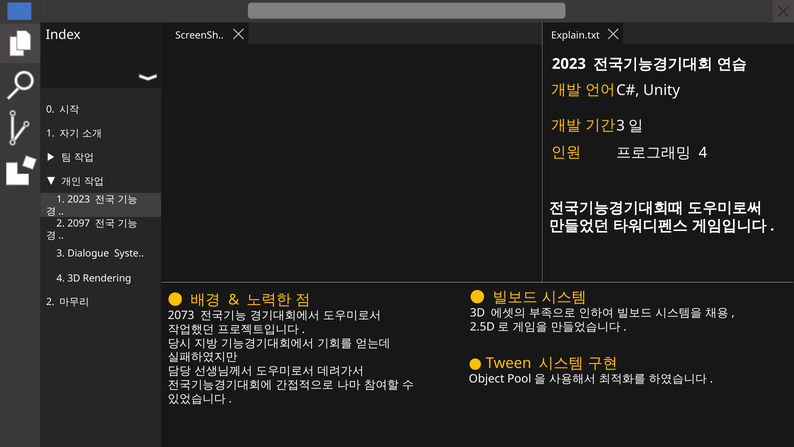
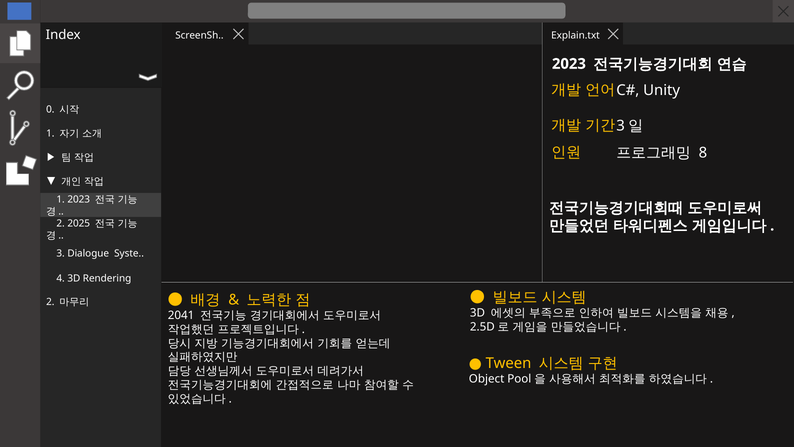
4: 4 -> 8 (703, 153)
2097: 2097 -> 2025 (79, 224)
2073: 2073 -> 2041 (181, 315)
